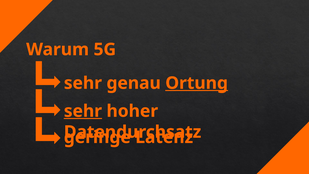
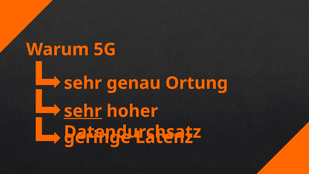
Ortung underline: present -> none (197, 83)
